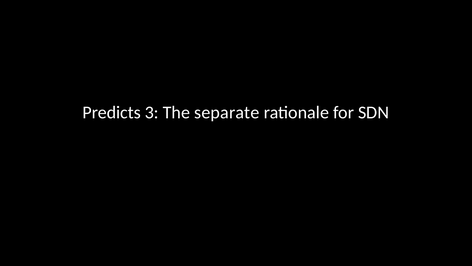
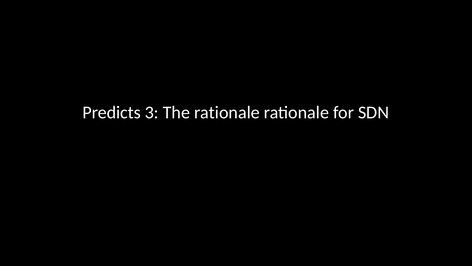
The separate: separate -> rationale (227, 112)
